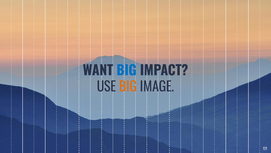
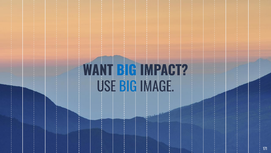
BIG colour: orange -> blue (128, 87)
